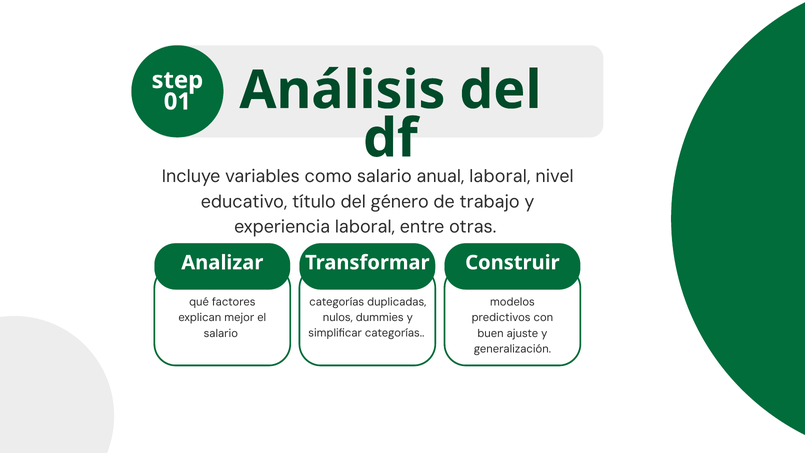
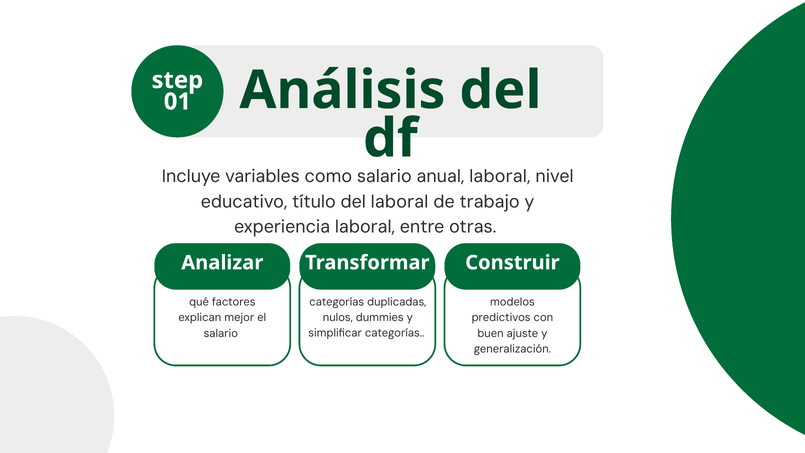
del género: género -> laboral (400, 202)
